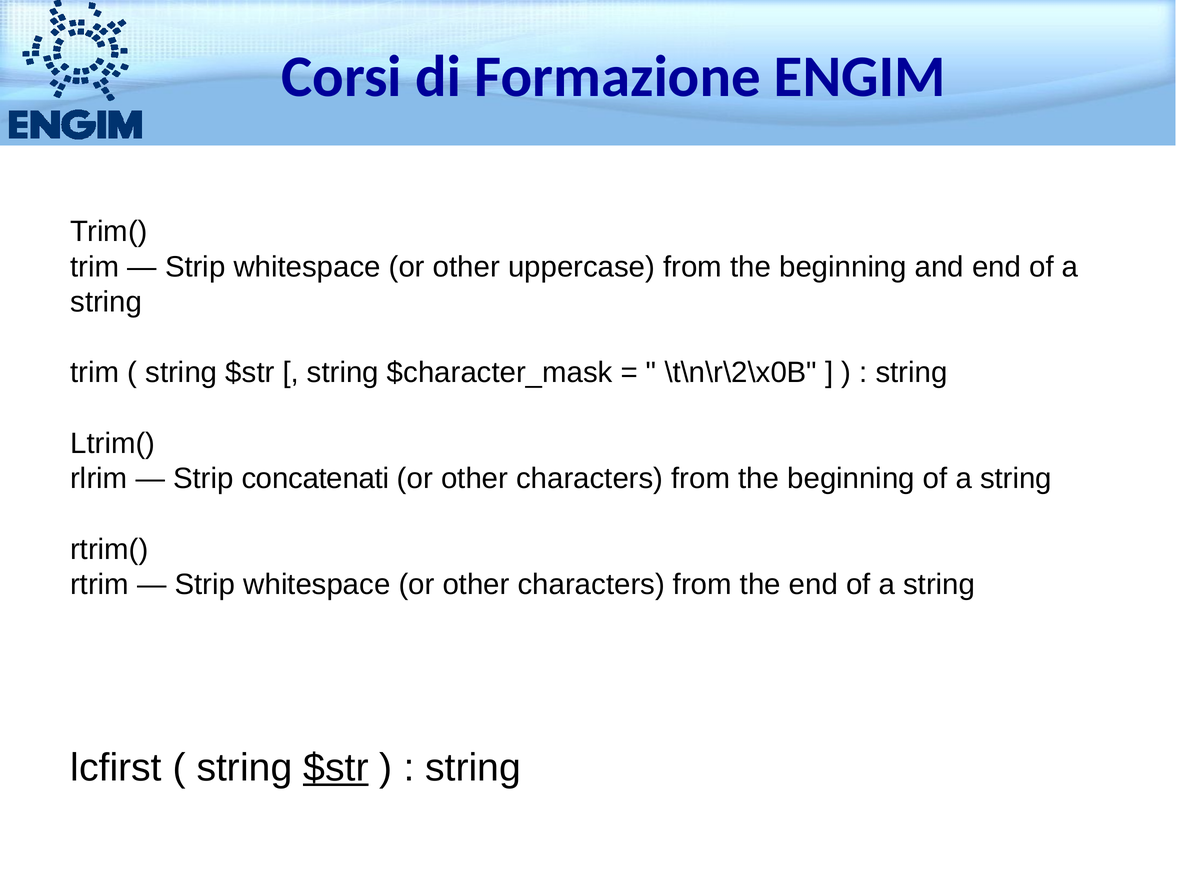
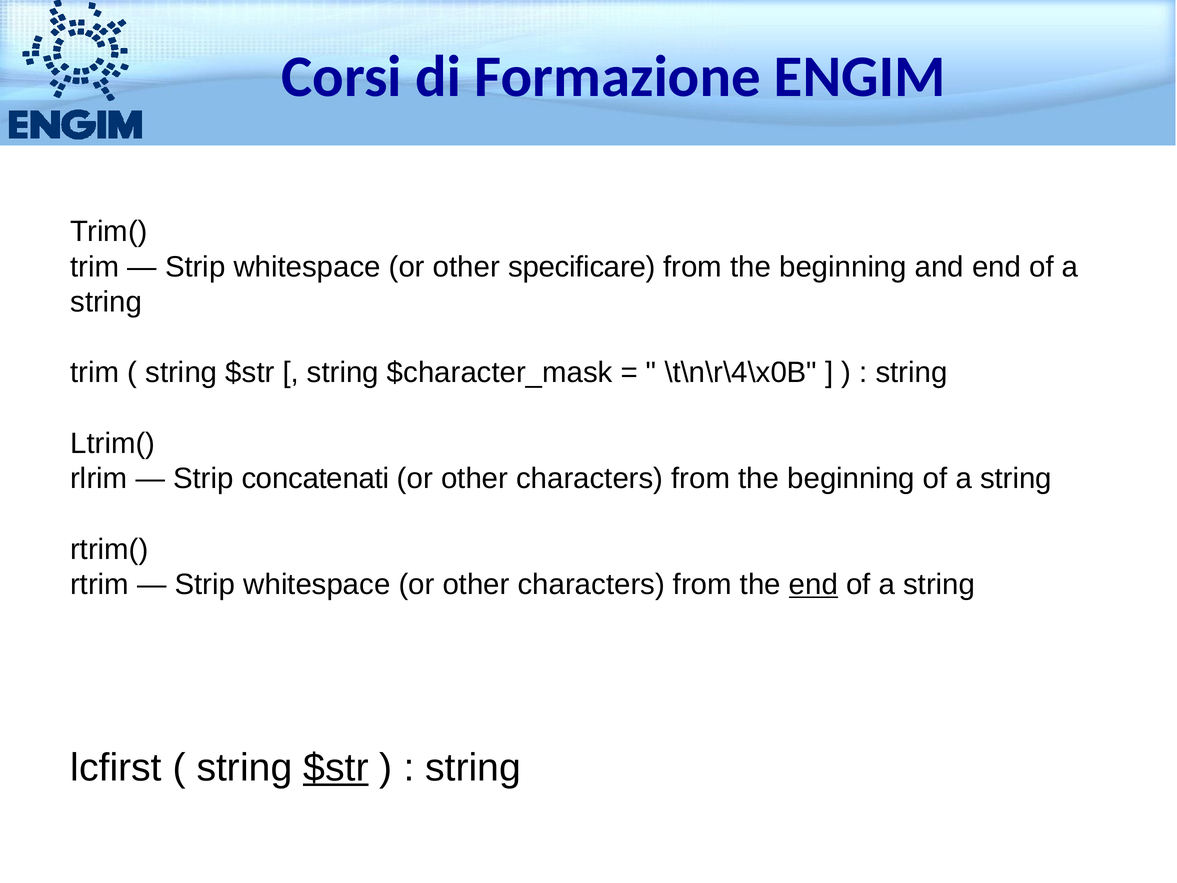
uppercase: uppercase -> specificare (582, 267)
\t\n\r\2\x0B: \t\n\r\2\x0B -> \t\n\r\4\x0B (741, 373)
end underline: none -> present (813, 585)
